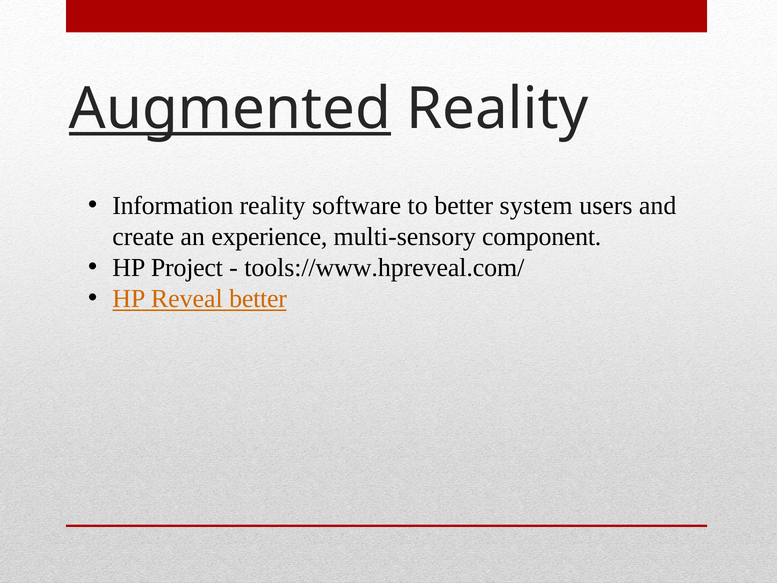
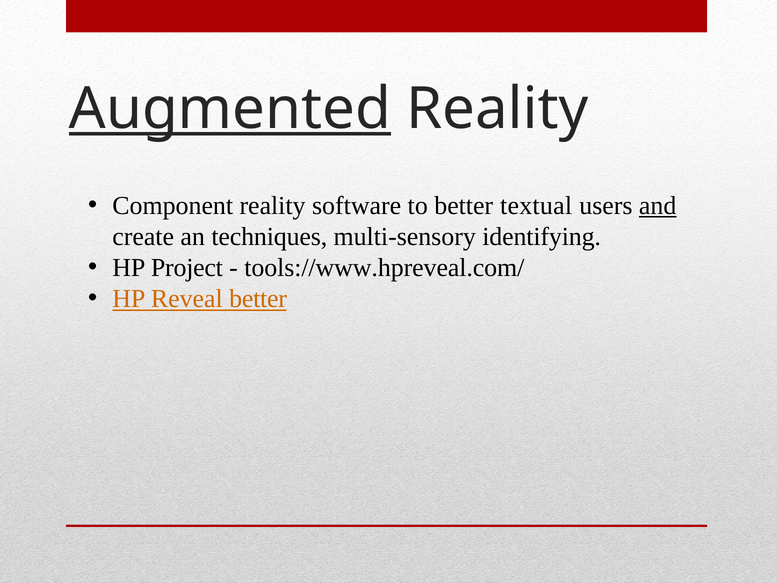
Information: Information -> Component (173, 205)
system: system -> textual (536, 205)
and underline: none -> present (658, 205)
experience: experience -> techniques (269, 237)
component: component -> identifying (542, 237)
